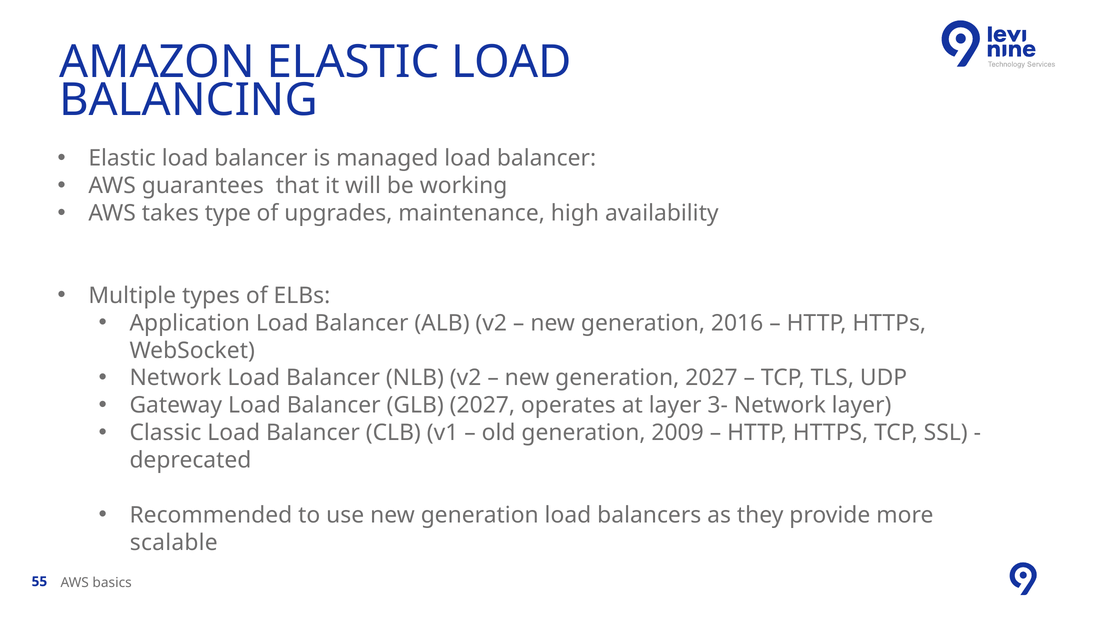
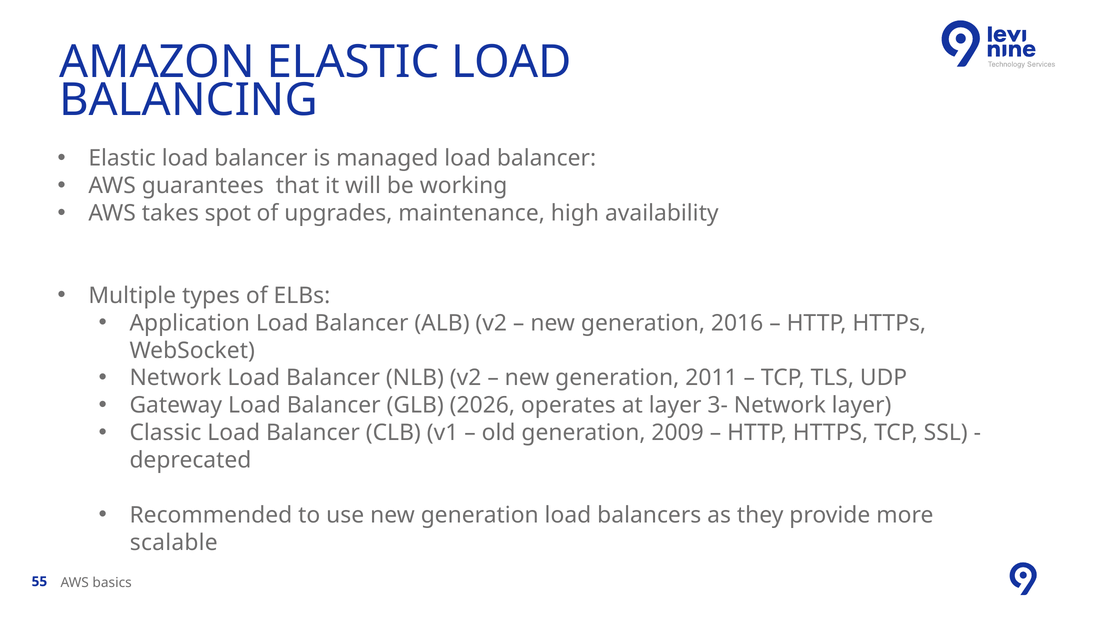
type: type -> spot (228, 213)
generation 2027: 2027 -> 2011 (711, 378)
GLB 2027: 2027 -> 2026 (482, 405)
